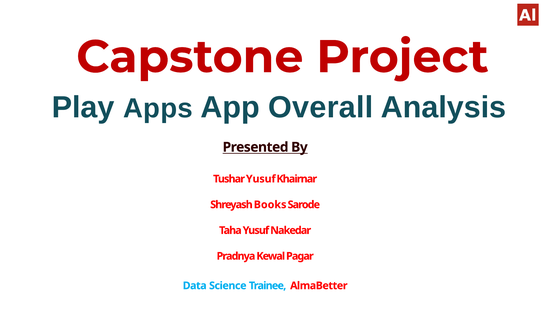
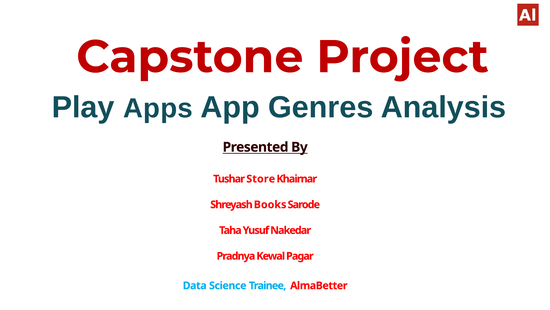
Overall: Overall -> Genres (321, 107)
Tushar Yusuf: Yusuf -> Store (261, 179)
